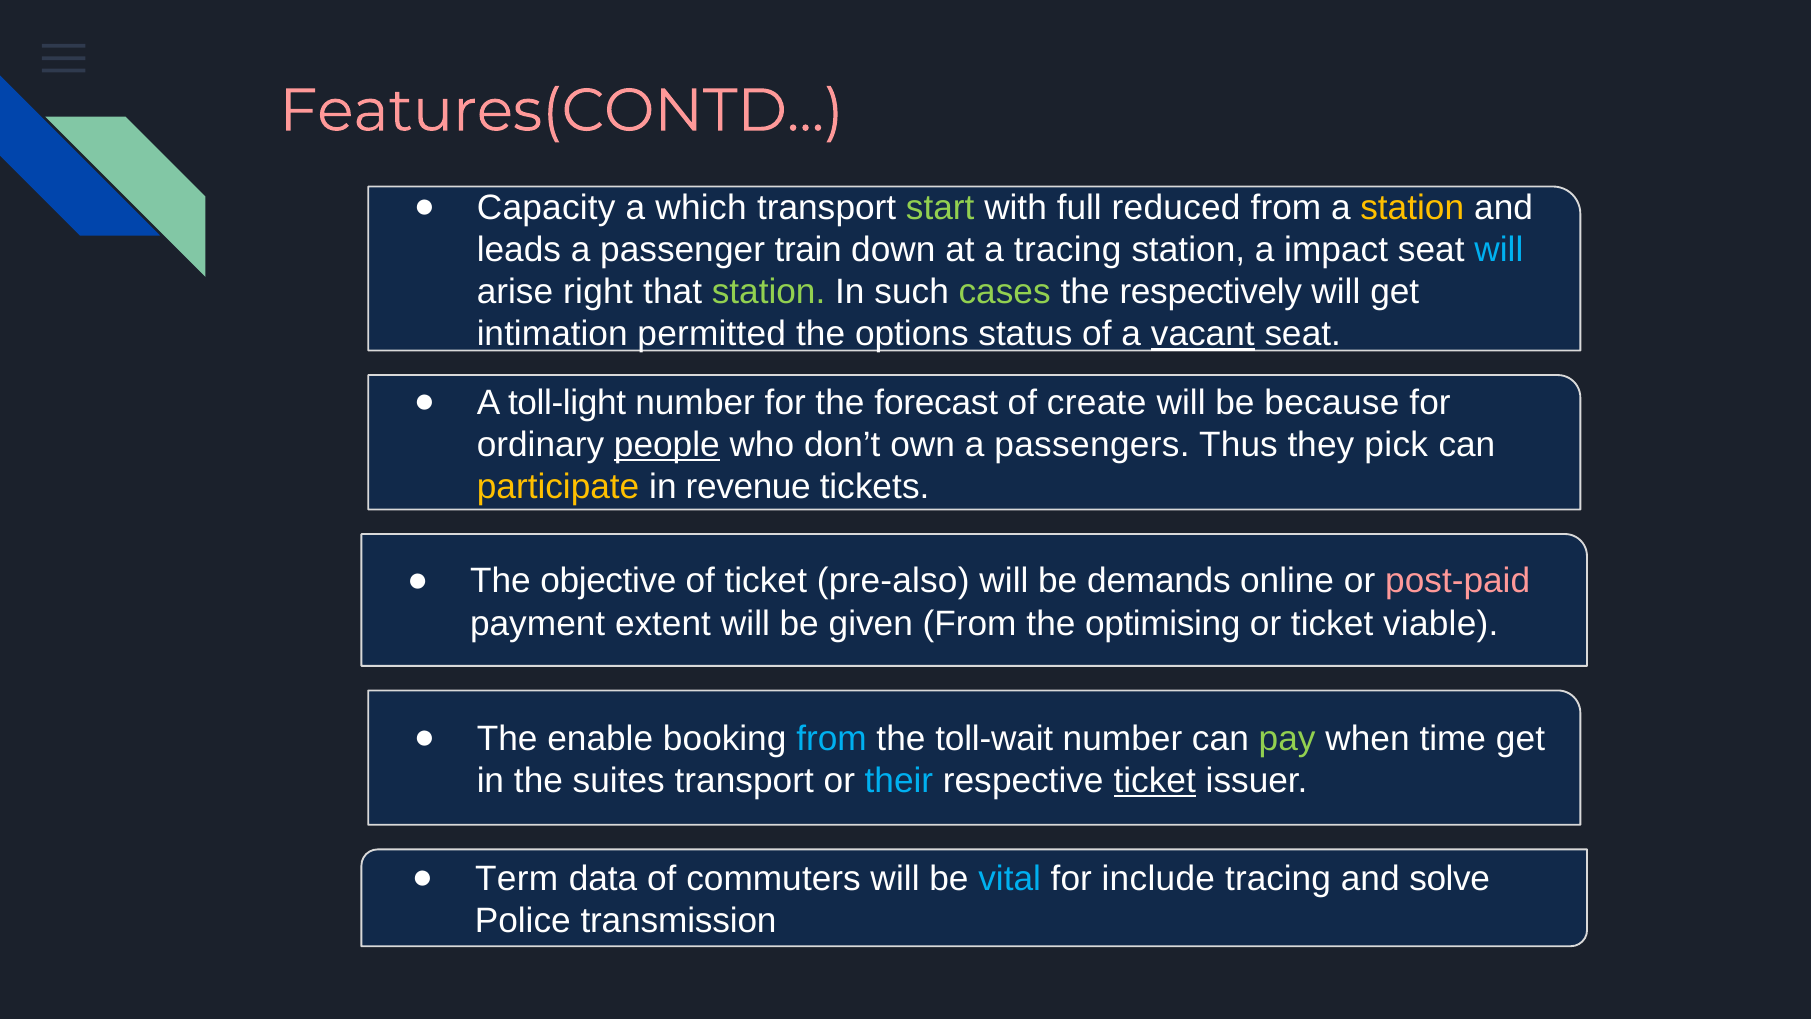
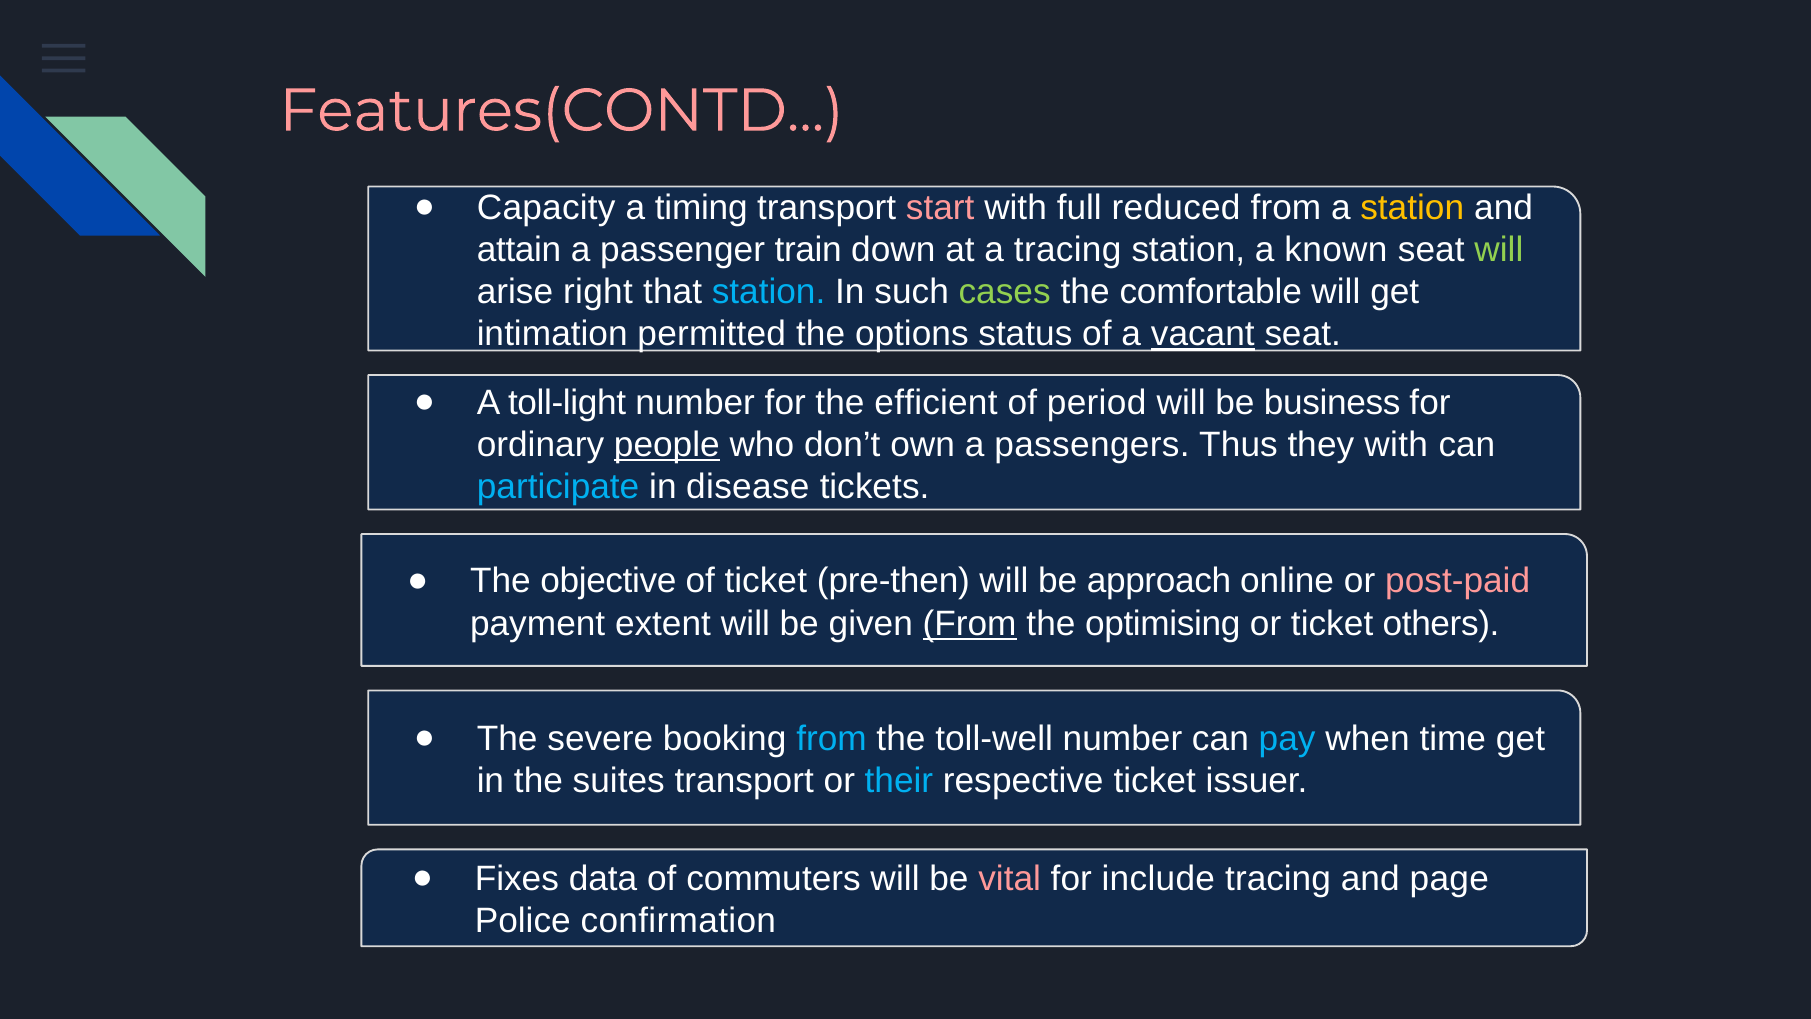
which: which -> timing (701, 207)
start colour: light green -> pink (940, 207)
leads: leads -> attain (519, 250)
impact: impact -> known (1336, 250)
will colour: light blue -> light green (1499, 250)
station colour: light green -> light blue (769, 292)
respectively: respectively -> comfortable (1211, 292)
forecast: forecast -> efficient (936, 402)
create: create -> period (1097, 402)
because: because -> business (1332, 402)
they pick: pick -> with (1396, 445)
participate colour: yellow -> light blue (558, 487)
revenue: revenue -> disease (748, 487)
pre-also: pre-also -> pre-then (893, 581)
demands: demands -> approach (1159, 581)
From underline: none -> present (970, 623)
viable: viable -> others (1441, 623)
enable: enable -> severe (600, 739)
toll-wait: toll-wait -> toll-well (994, 739)
pay colour: light green -> light blue (1287, 739)
ticket underline: present -> none (1155, 781)
Term: Term -> Fixes (517, 879)
vital colour: light blue -> pink (1010, 879)
solve: solve -> page (1449, 879)
transmission: transmission -> confirmation (678, 921)
